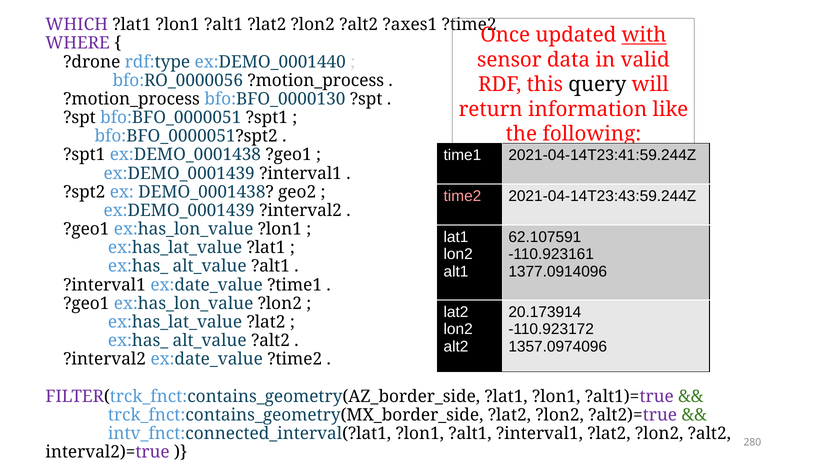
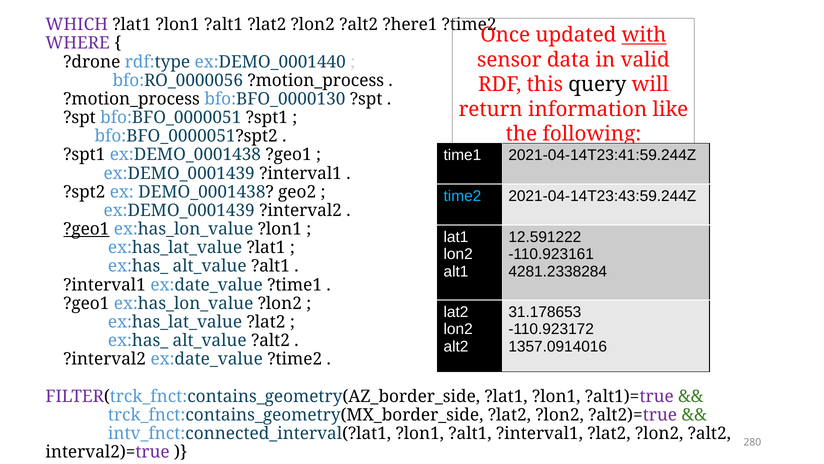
?axes1: ?axes1 -> ?here1 (410, 25)
time2 colour: pink -> light blue (462, 196)
?geo1 underline: none -> present (86, 229)
62.107591: 62.107591 -> 12.591222 (545, 237)
1377.0914096: 1377.0914096 -> 4281.2338284 (558, 271)
20.173914: 20.173914 -> 31.178653 (545, 312)
1357.0974096: 1357.0974096 -> 1357.0914016 (558, 346)
